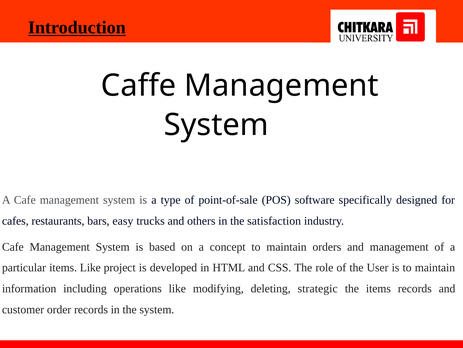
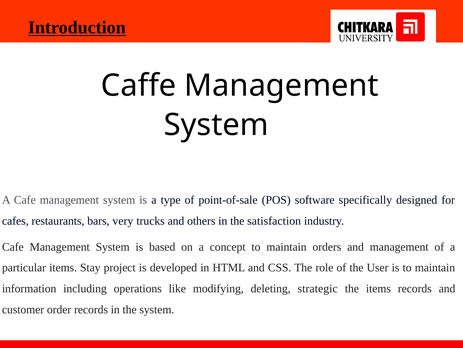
easy: easy -> very (123, 220)
items Like: Like -> Stay (90, 267)
